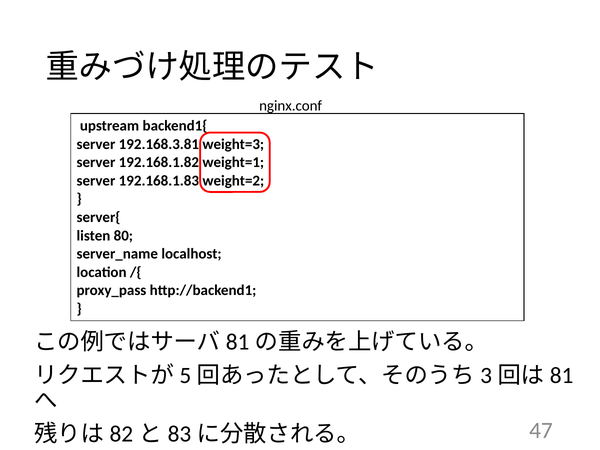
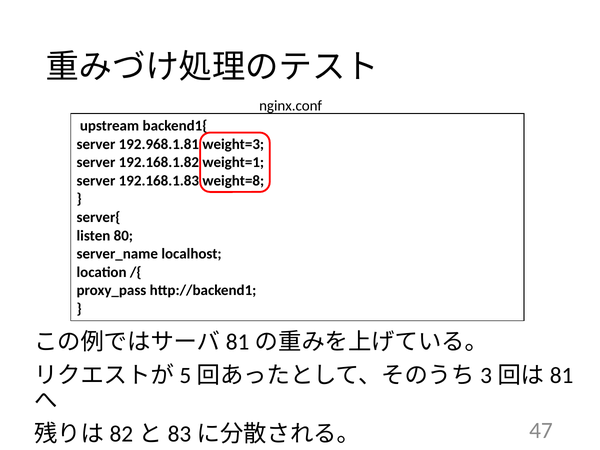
192.168.3.81: 192.168.3.81 -> 192.968.1.81 (159, 144)
weight=2: weight=2 -> weight=8 (233, 181)
